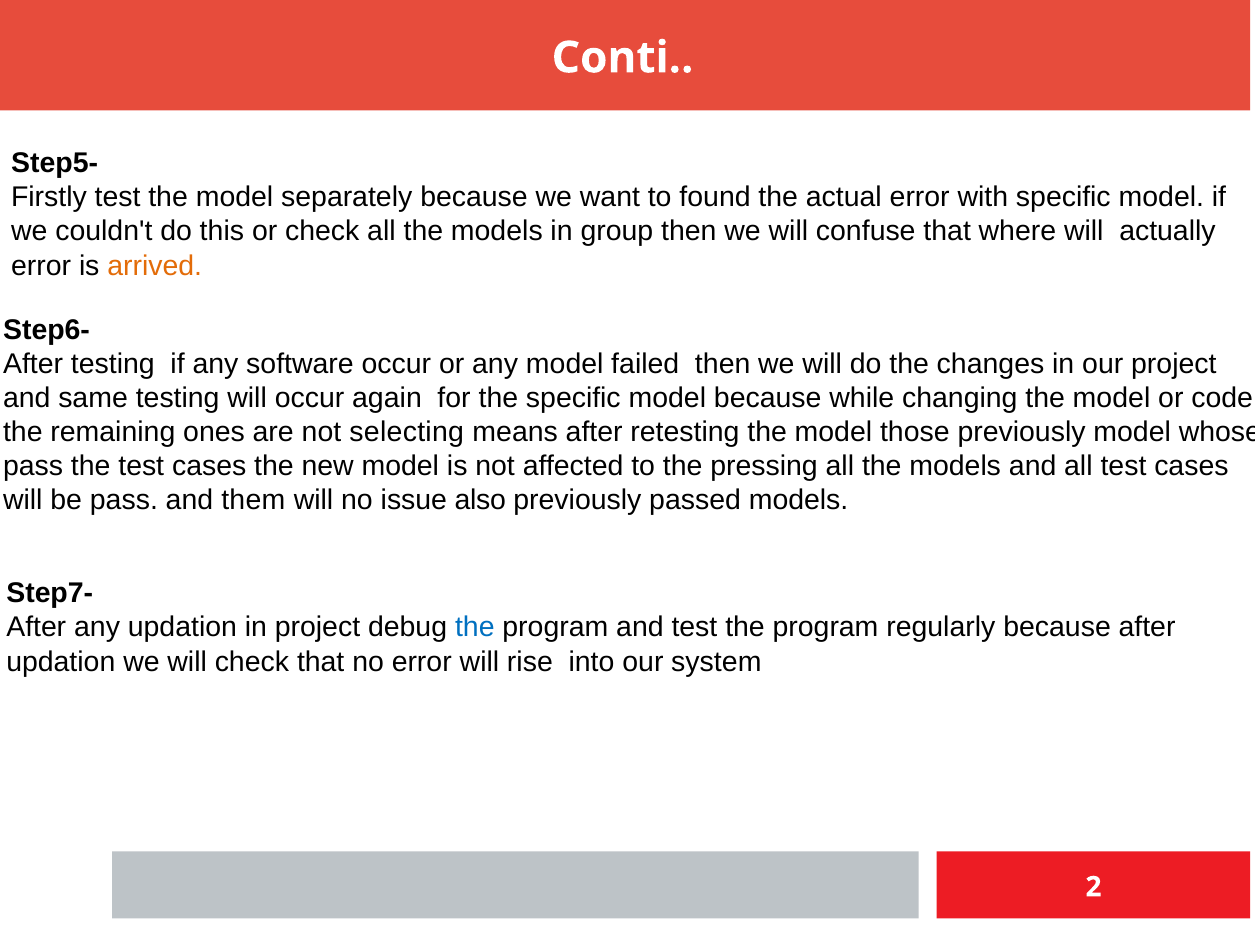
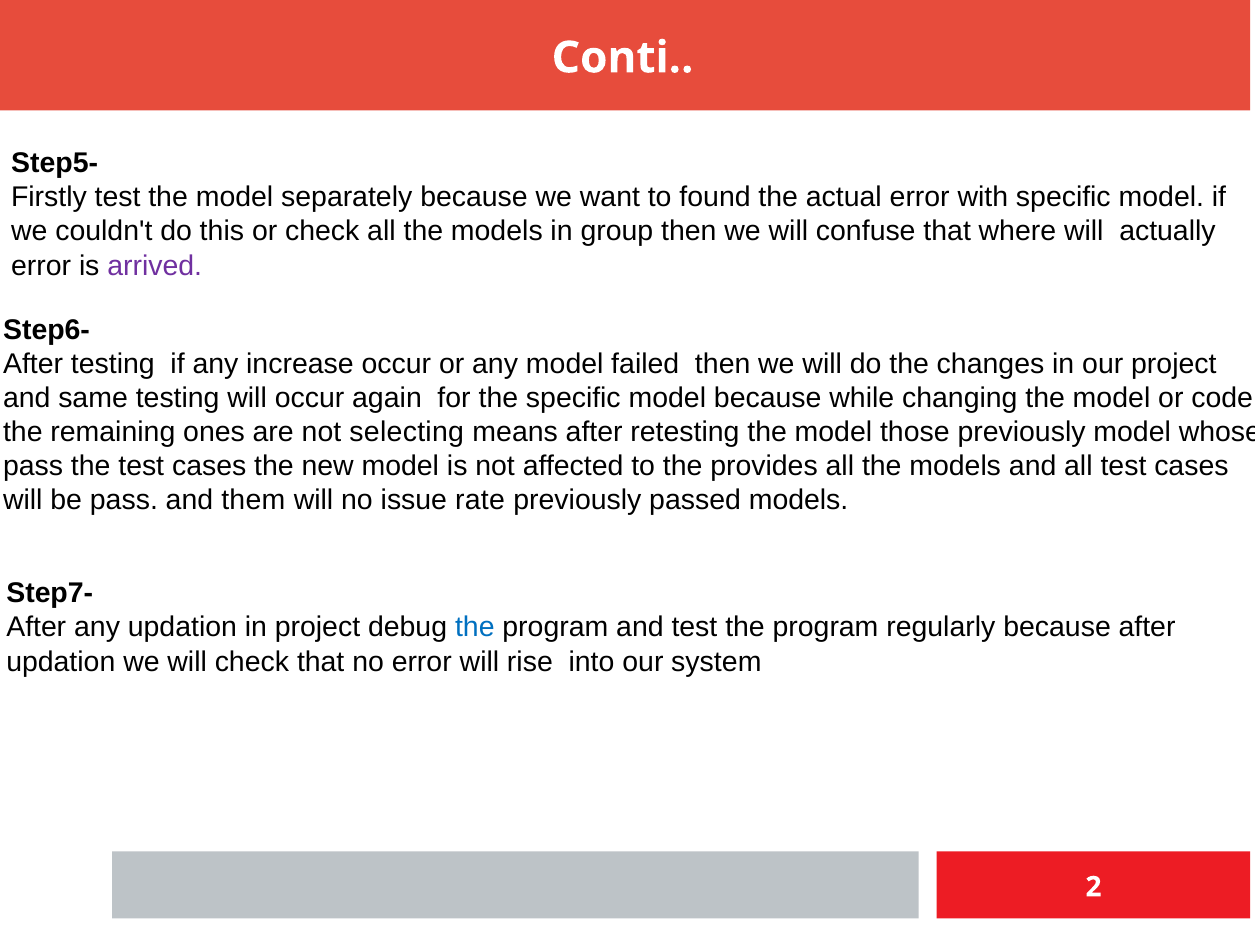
arrived colour: orange -> purple (155, 266)
software: software -> increase (300, 364)
pressing: pressing -> provides (764, 466)
also: also -> rate (480, 500)
